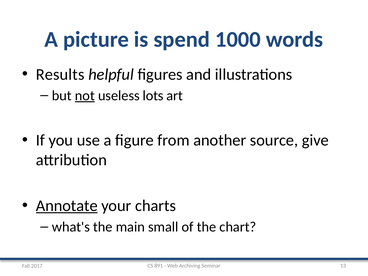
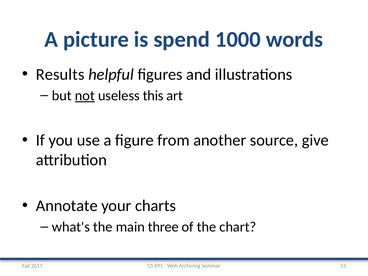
lots: lots -> this (153, 96)
Annotate underline: present -> none (67, 206)
small: small -> three (163, 227)
